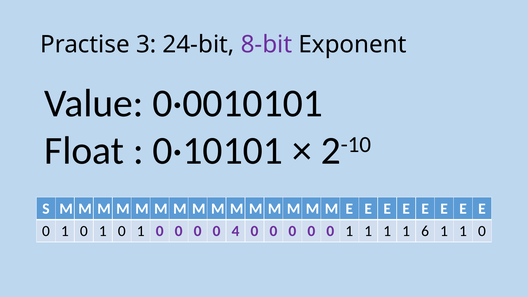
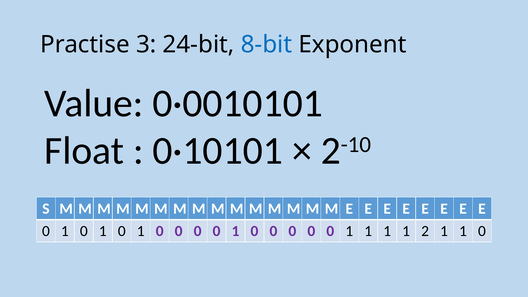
8-bit colour: purple -> blue (266, 44)
4: 4 -> 1 (236, 231)
6: 6 -> 2 (425, 231)
